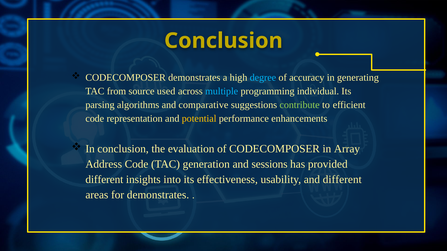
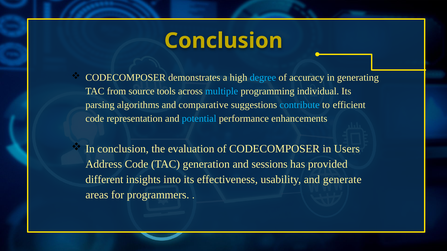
used: used -> tools (166, 91)
contribute colour: light green -> light blue (300, 105)
potential colour: yellow -> light blue (199, 119)
Array: Array -> Users (347, 149)
and different: different -> generate (342, 180)
for demonstrates: demonstrates -> programmers (158, 195)
